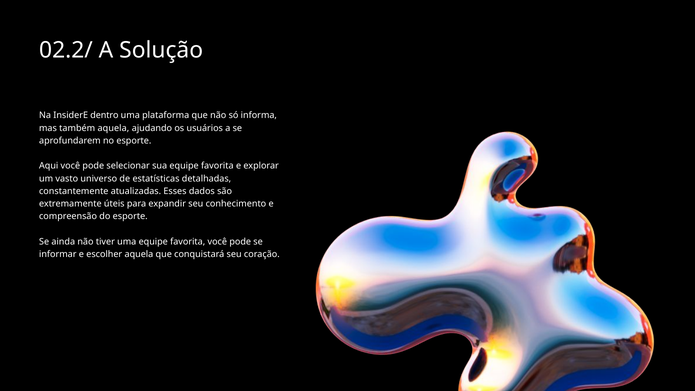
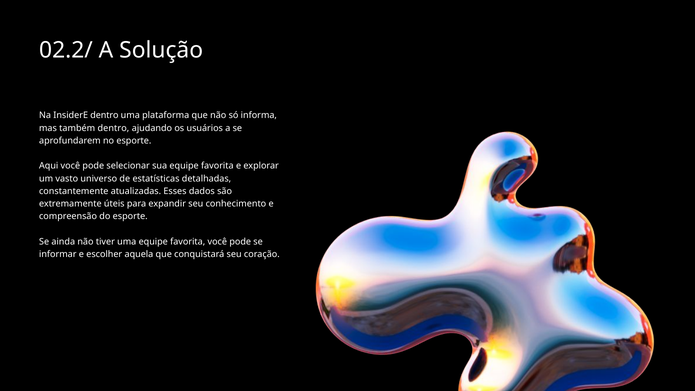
também aquela: aquela -> dentro (113, 128)
